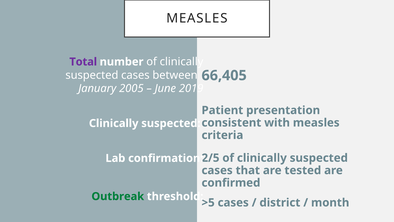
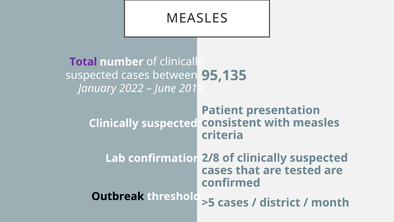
66,405: 66,405 -> 95,135 (224, 75)
2005: 2005 -> 2022 (131, 88)
2/5: 2/5 -> 2/8 (210, 158)
Outbreak colour: green -> black (118, 196)
